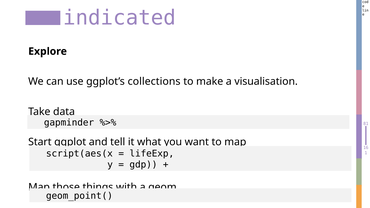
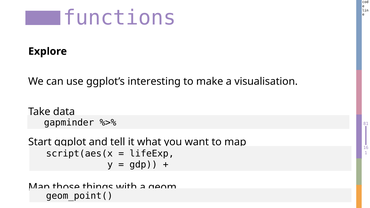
indicated: indicated -> functions (120, 18)
collections: collections -> interesting (154, 82)
